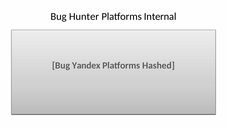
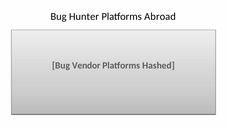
Internal: Internal -> Abroad (160, 16)
Yandex: Yandex -> Vendor (86, 65)
